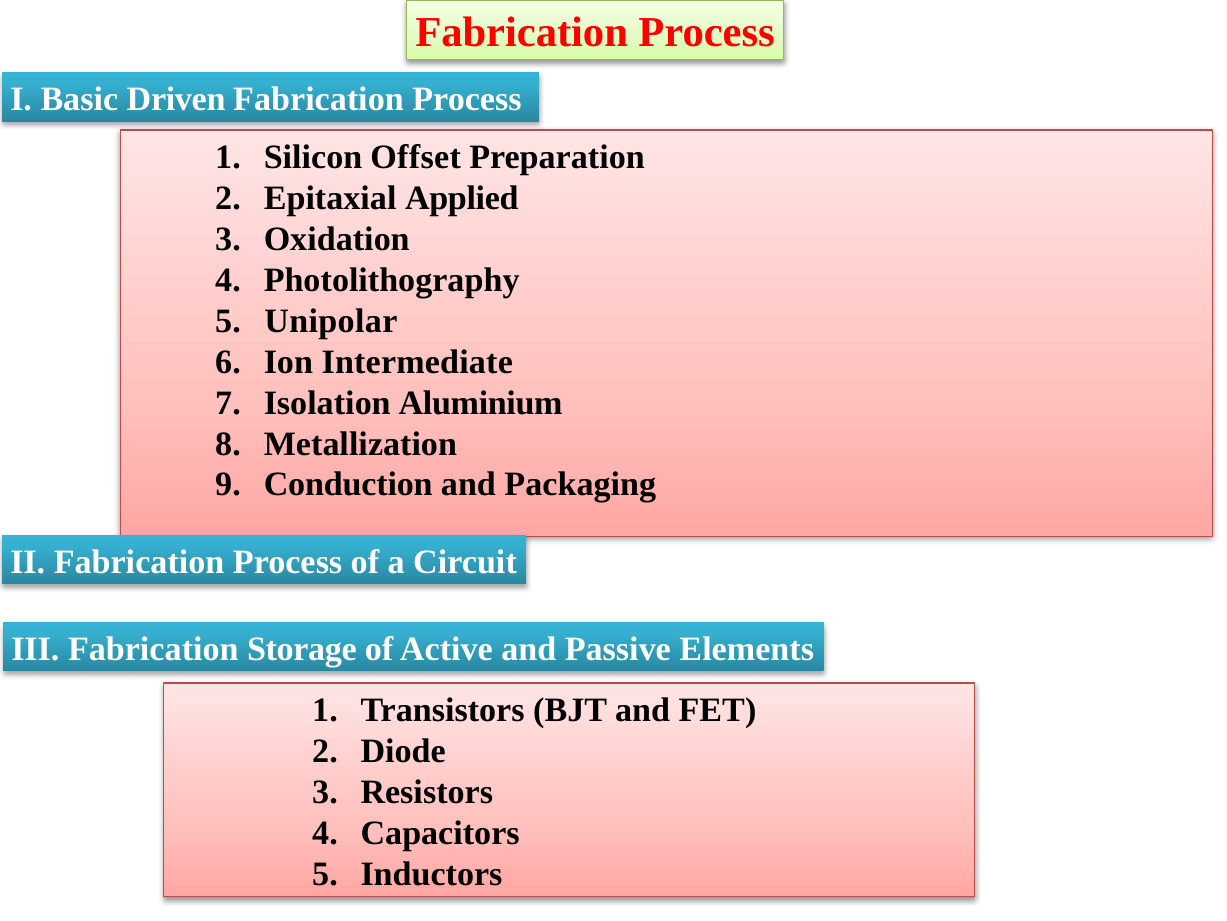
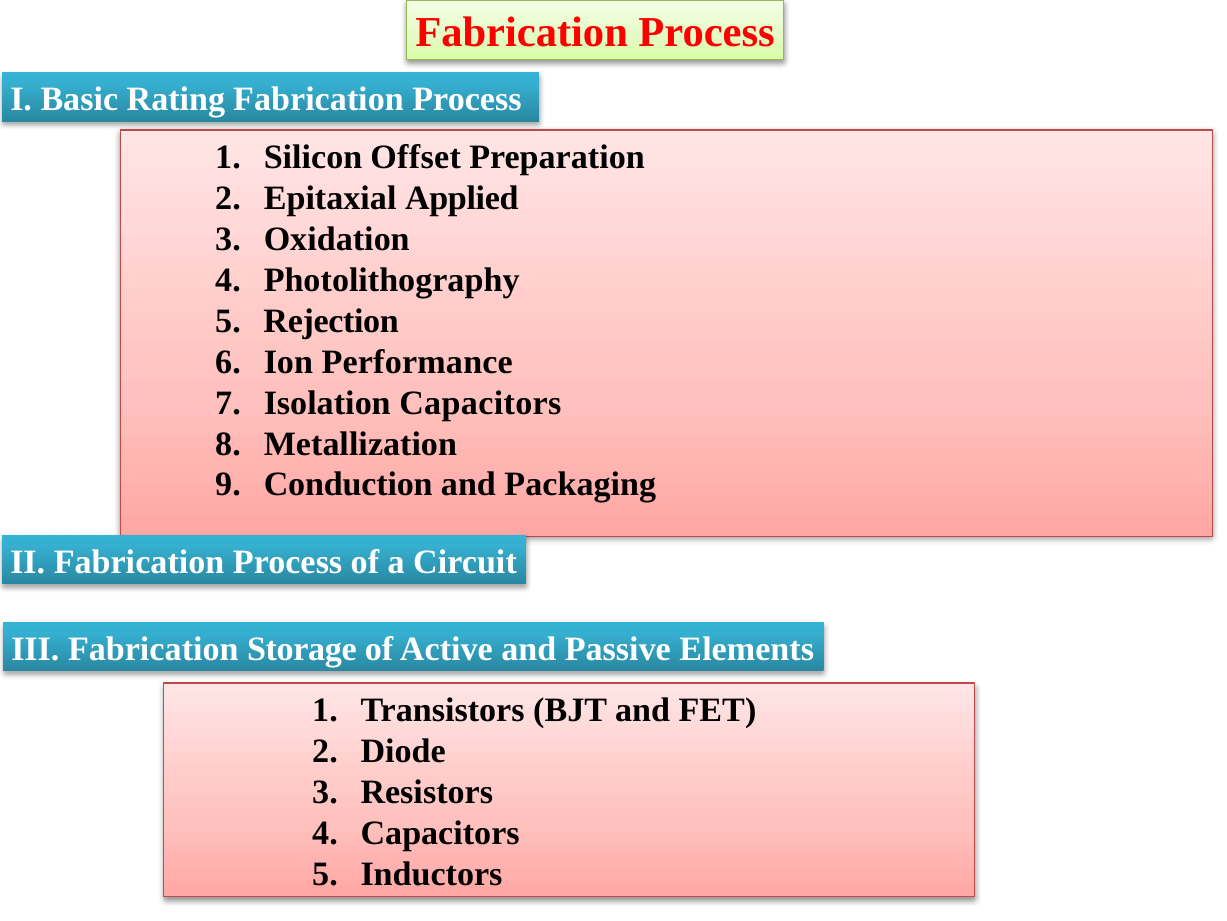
Driven: Driven -> Rating (176, 99)
Unipolar: Unipolar -> Rejection (331, 321)
Intermediate: Intermediate -> Performance (417, 362)
Isolation Aluminium: Aluminium -> Capacitors (480, 402)
